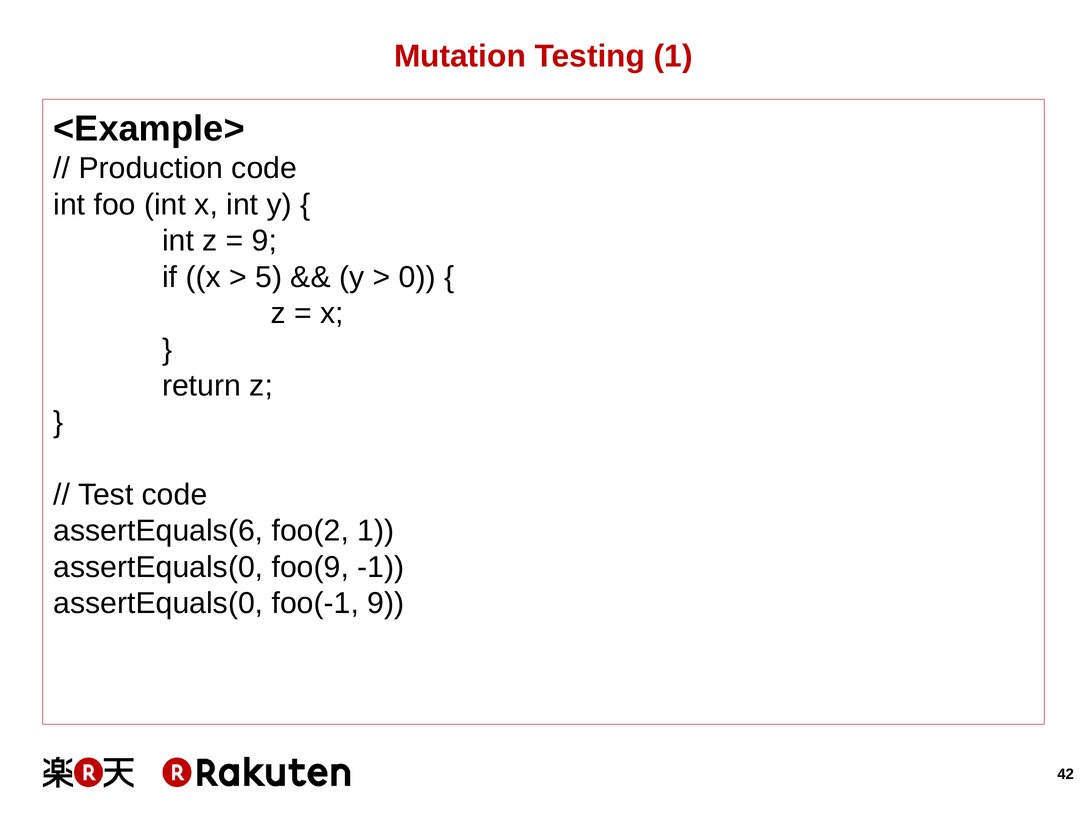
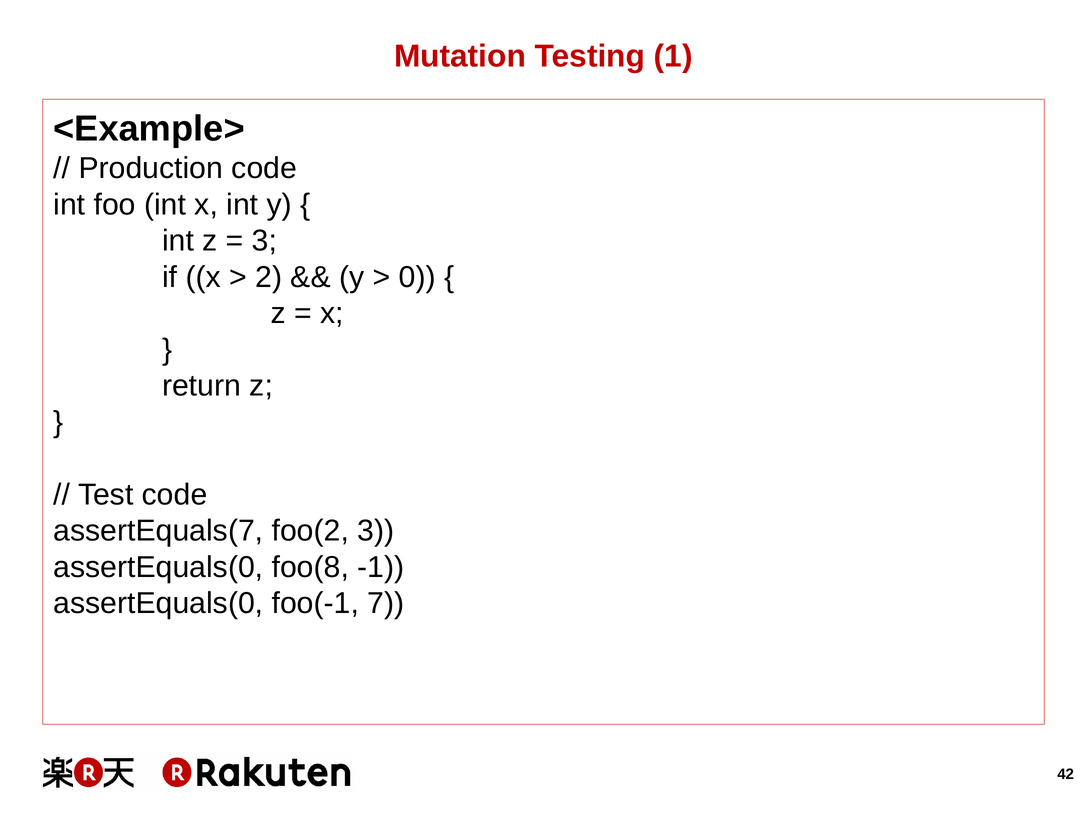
9: 9 -> 3 (265, 241)
5: 5 -> 2 (269, 277)
assertEquals(6: assertEquals(6 -> assertEquals(7 (158, 531)
foo(2 1: 1 -> 3 (376, 531)
foo(9: foo(9 -> foo(8 (310, 567)
foo(-1 9: 9 -> 7 (386, 603)
